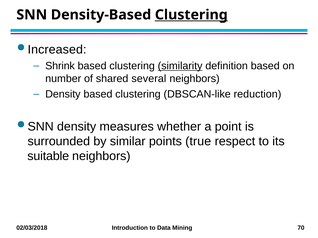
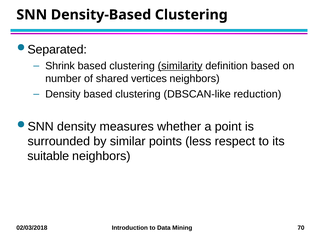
Clustering underline: present -> none (191, 15)
Increased: Increased -> Separated (57, 50)
several: several -> vertices (149, 79)
true: true -> less (198, 142)
